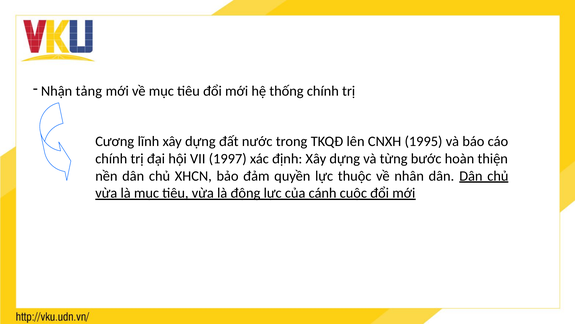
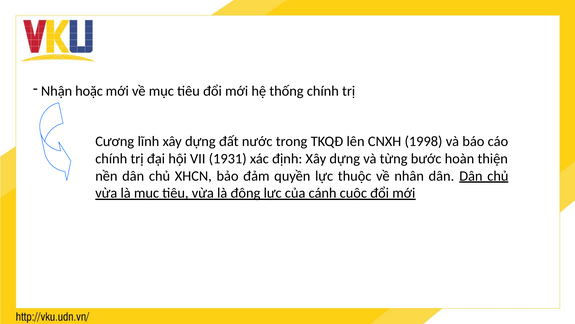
tảng: tảng -> hoặc (89, 91)
1995: 1995 -> 1998 (424, 141)
1997: 1997 -> 1931 (228, 158)
